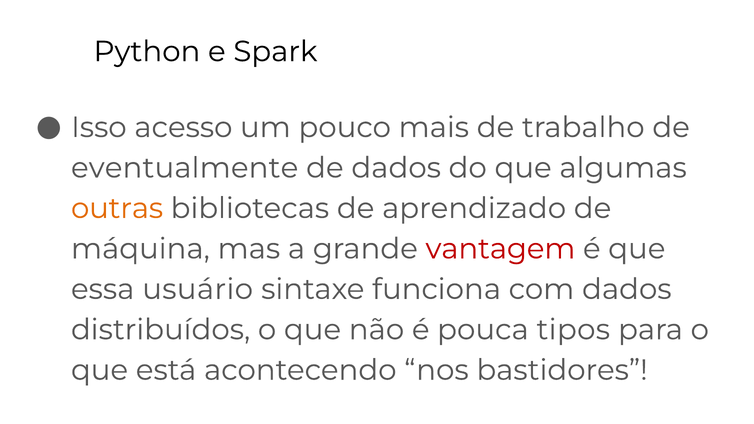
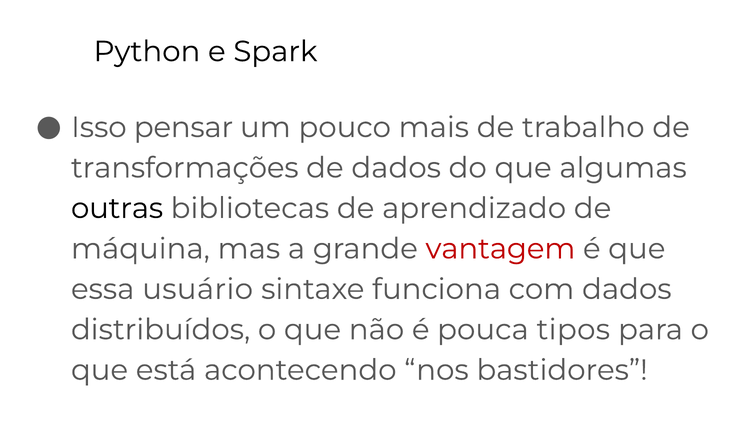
acesso: acesso -> pensar (183, 127)
eventualmente: eventualmente -> transformações (185, 168)
outras colour: orange -> black (117, 208)
